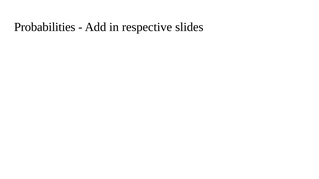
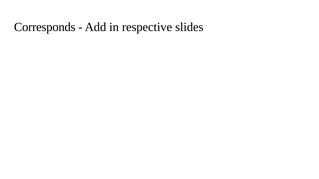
Probabilities: Probabilities -> Corresponds (45, 27)
